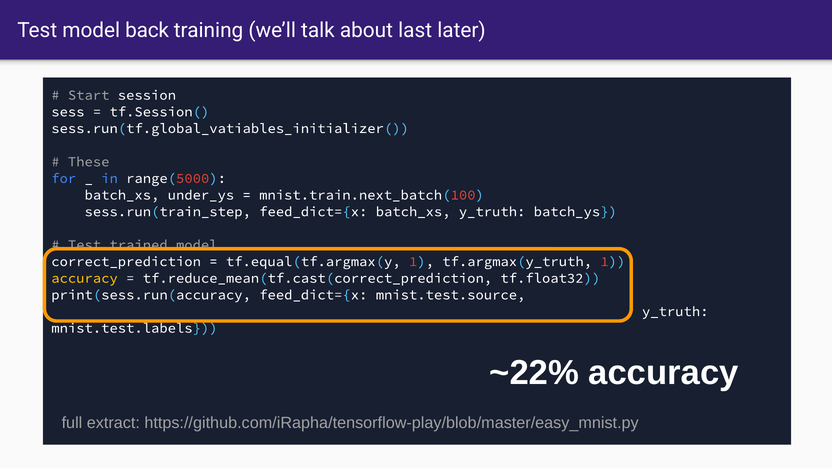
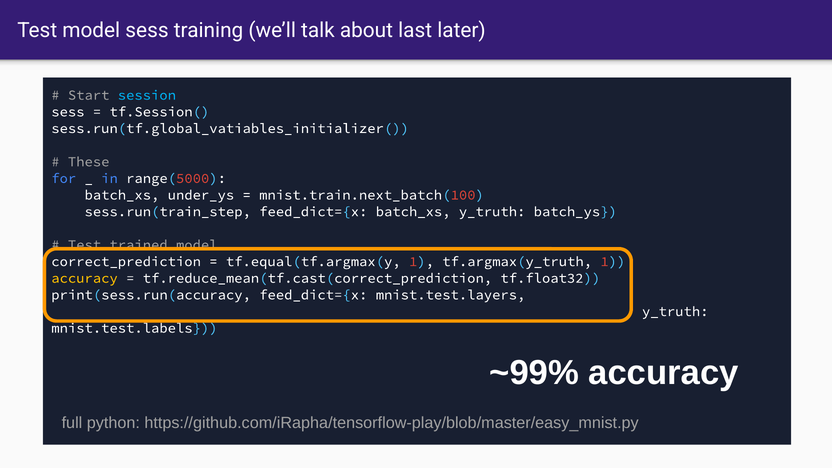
model back: back -> sess (147, 30)
session colour: white -> light blue (147, 95)
mnist.test.source: mnist.test.source -> mnist.test.layers (451, 295)
~22%: ~22% -> ~99% (534, 373)
extract: extract -> python (113, 423)
